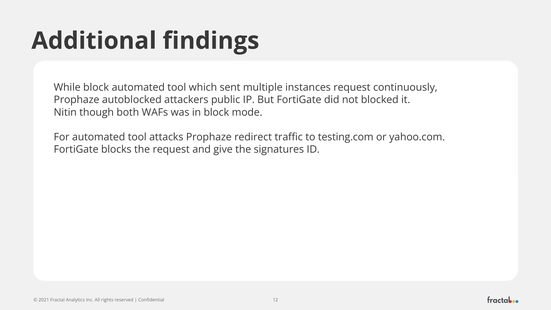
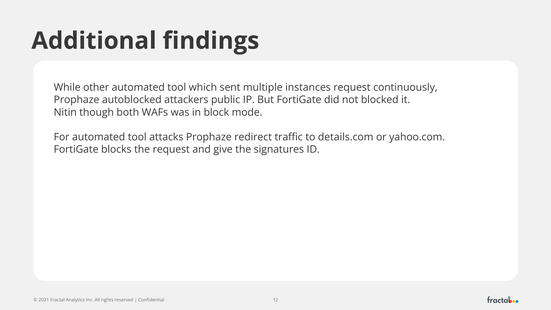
While block: block -> other (96, 87)
testing.com: testing.com -> details.com (346, 137)
